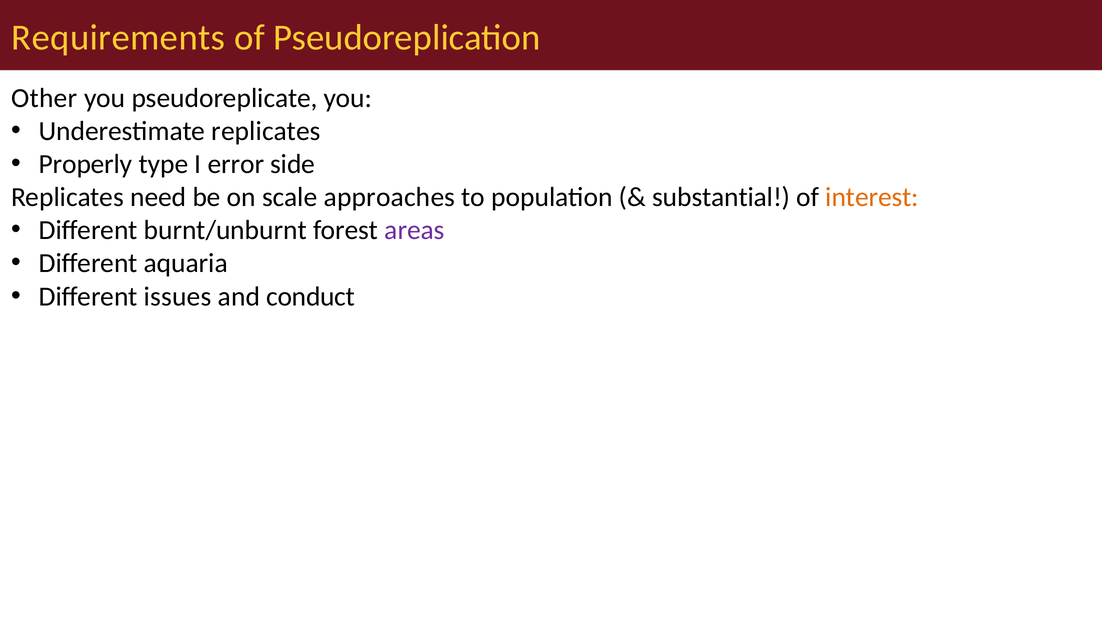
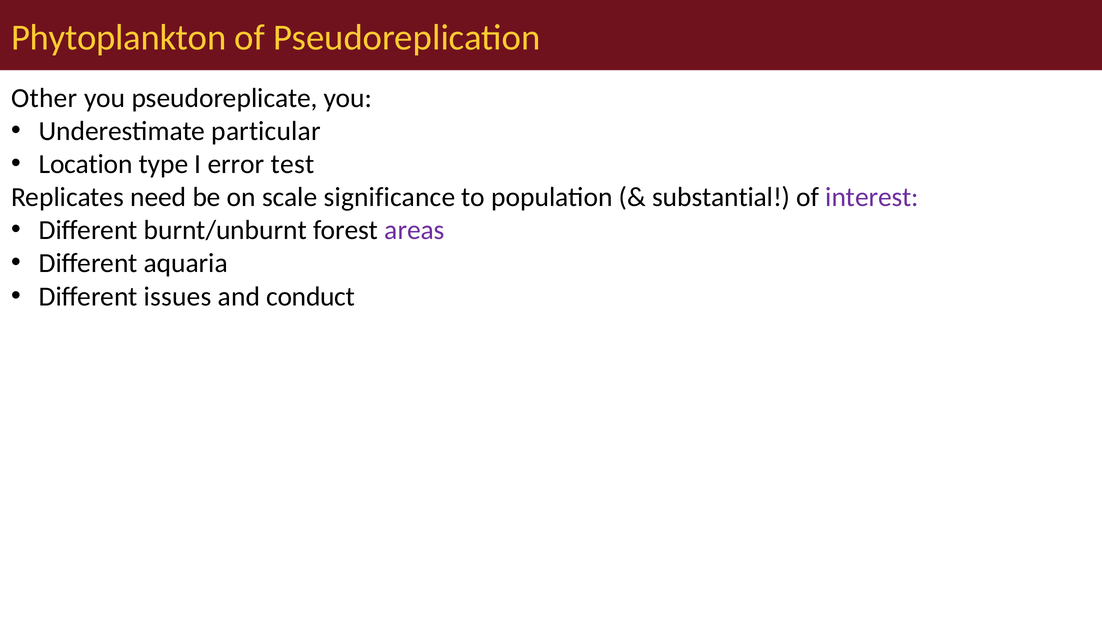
Requirements: Requirements -> Phytoplankton (119, 38)
Underestimate replicates: replicates -> particular (266, 131)
Properly: Properly -> Location (86, 164)
side: side -> test (293, 164)
approaches: approaches -> significance (389, 197)
interest colour: orange -> purple (872, 197)
